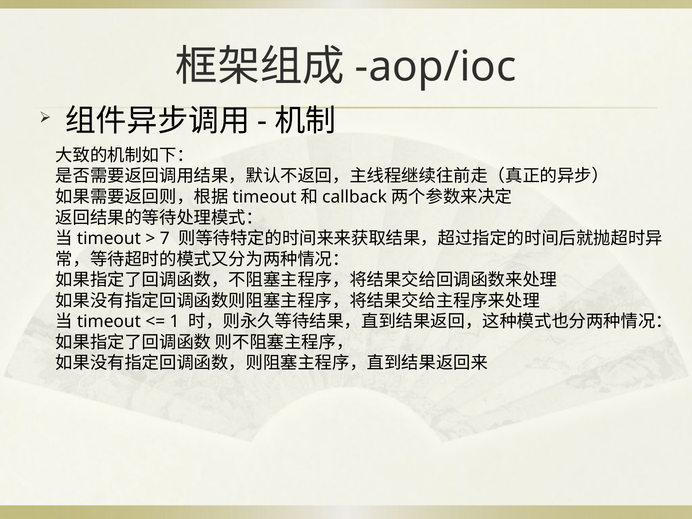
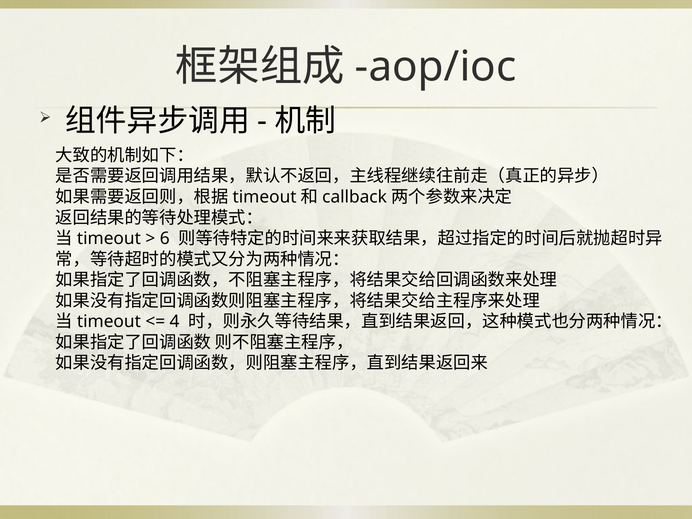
7: 7 -> 6 (165, 239)
1: 1 -> 4 (175, 322)
